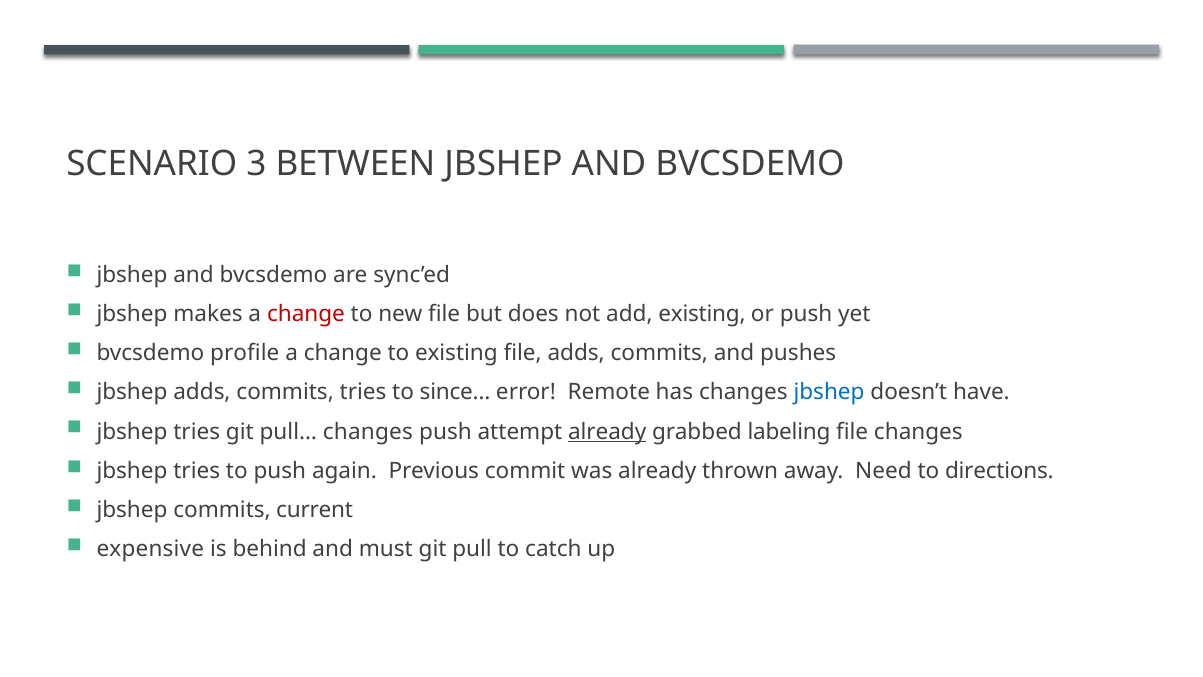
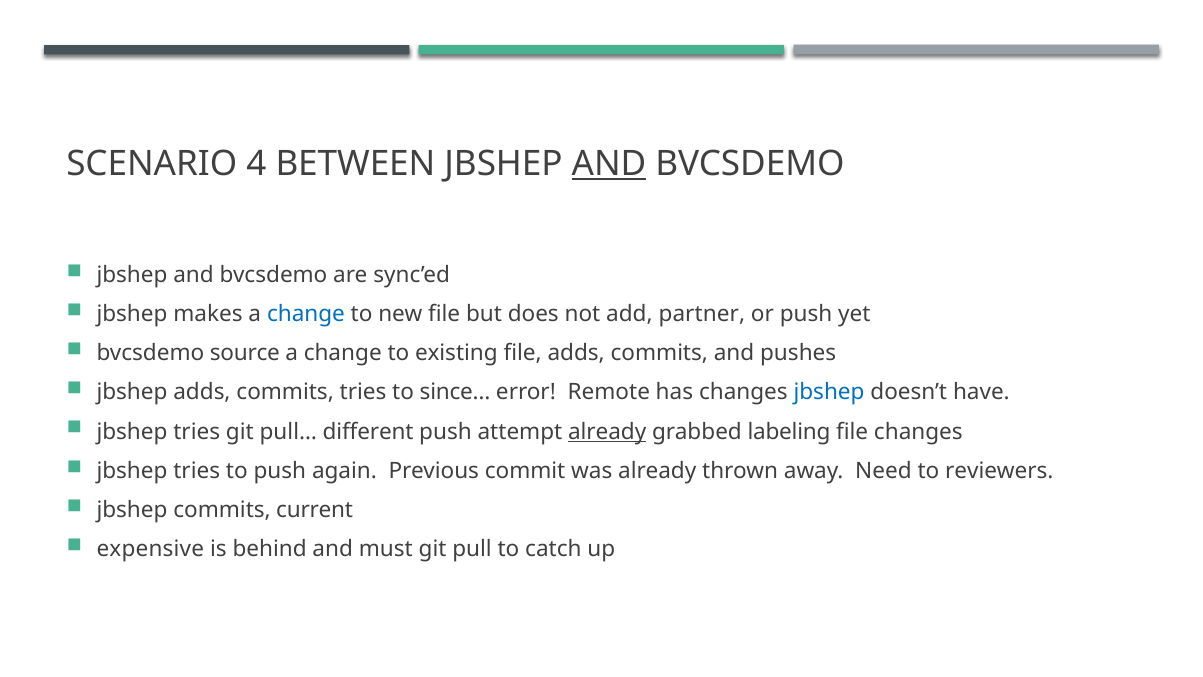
3: 3 -> 4 (256, 163)
AND underline: none -> present (609, 163)
change colour: red -> blue (306, 314)
add existing: existing -> partner (702, 314)
profile: profile -> source (245, 353)
pull… changes: changes -> different (368, 431)
directions: directions -> reviewers (999, 470)
